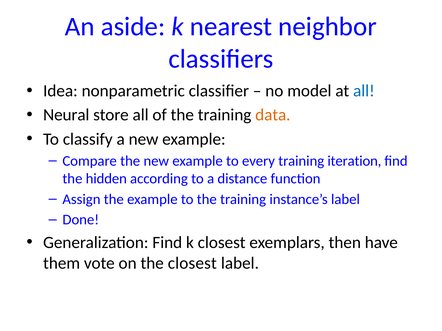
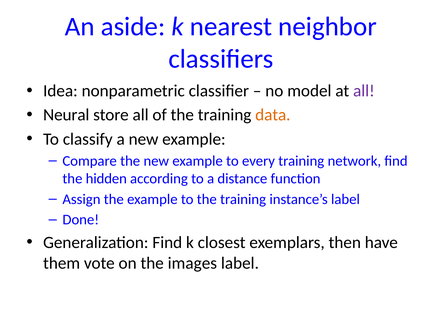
all colour: blue -> purple (364, 91)
iteration: iteration -> network (354, 161)
the closest: closest -> images (192, 264)
